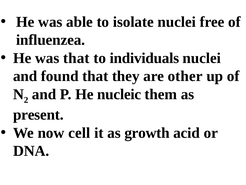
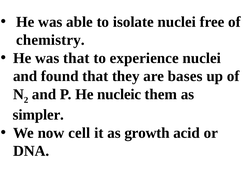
influenzea: influenzea -> chemistry (50, 40)
individuals: individuals -> experience (144, 58)
other: other -> bases (185, 76)
present: present -> simpler (38, 115)
